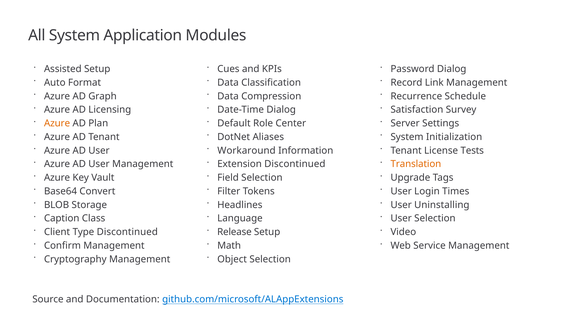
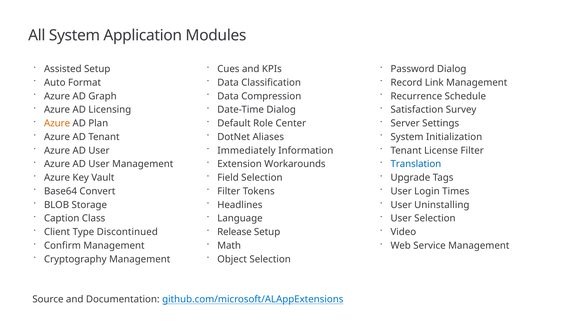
Workaround: Workaround -> Immediately (247, 150)
License Tests: Tests -> Filter (472, 150)
Extension Discontinued: Discontinued -> Workarounds (295, 164)
Translation colour: orange -> blue (416, 164)
